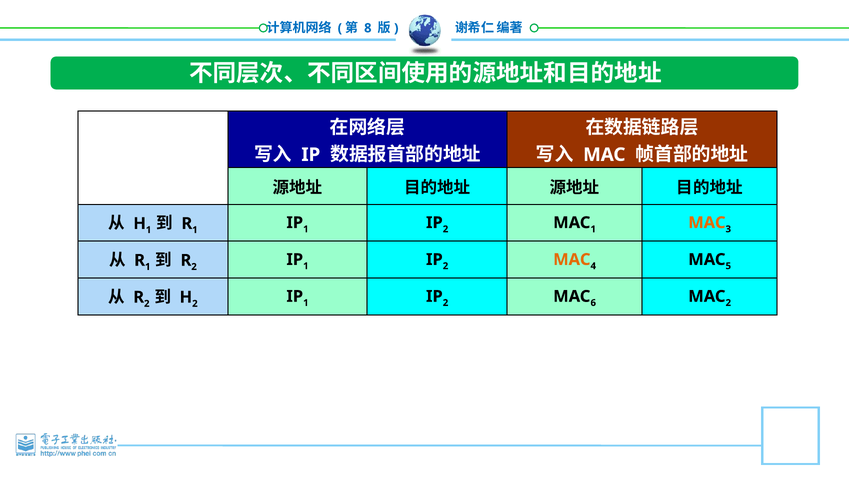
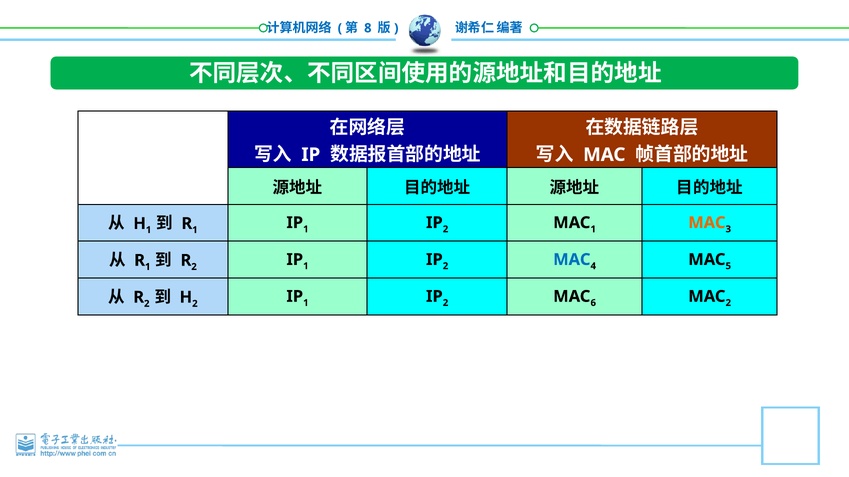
MAC colour: orange -> blue (572, 260)
